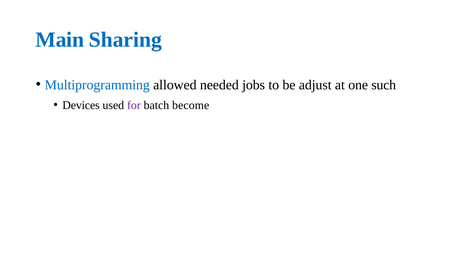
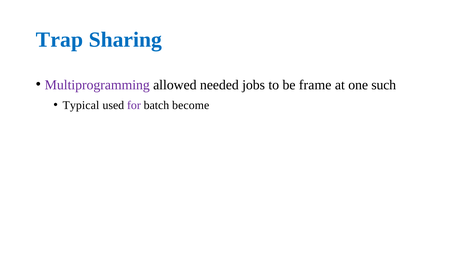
Main: Main -> Trap (60, 40)
Multiprogramming colour: blue -> purple (97, 85)
adjust: adjust -> frame (315, 85)
Devices: Devices -> Typical (81, 105)
